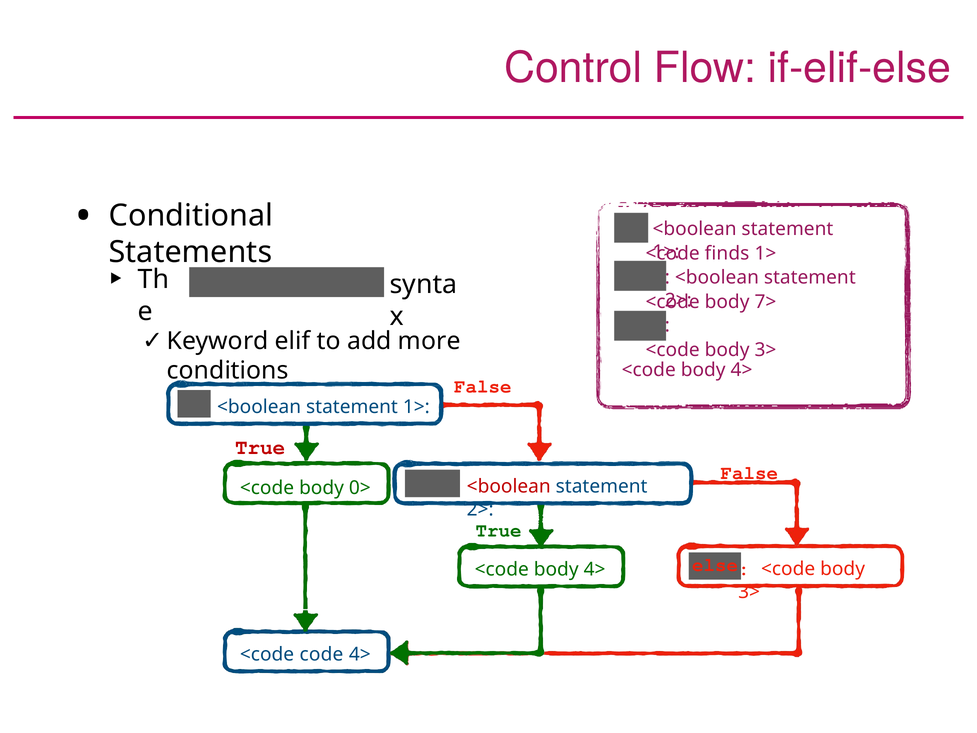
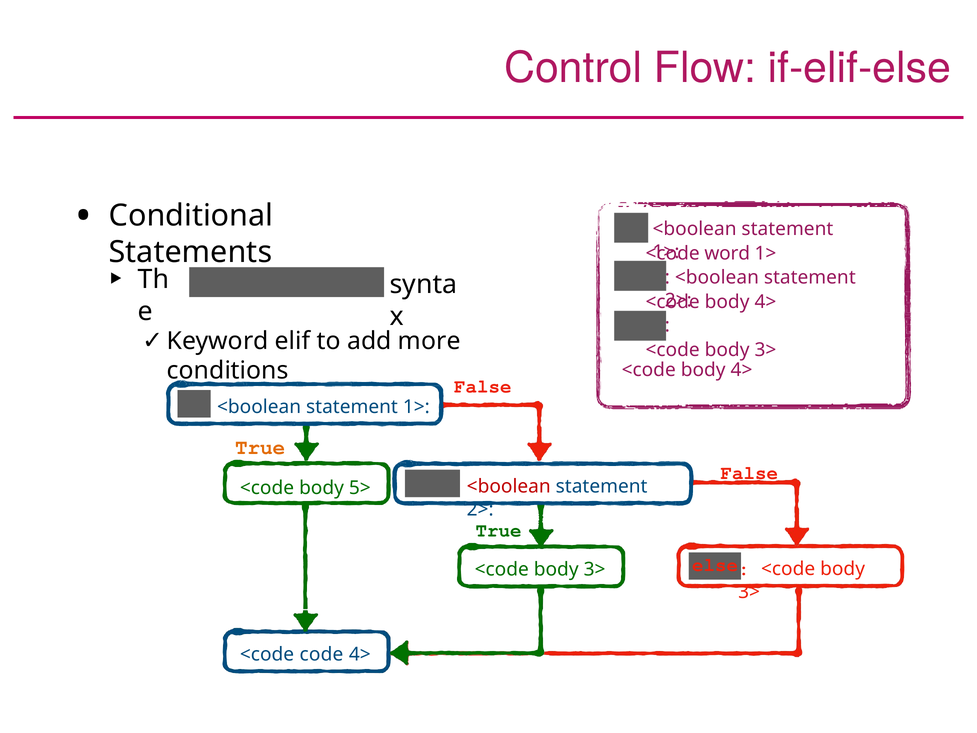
finds: finds -> word (727, 253)
7>: 7> -> 4> (765, 302)
True colour: red -> orange (260, 447)
0>: 0> -> 5> (360, 488)
4>: 4> -> 3> (595, 569)
